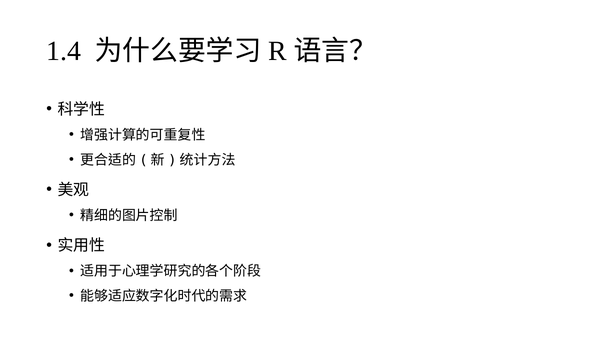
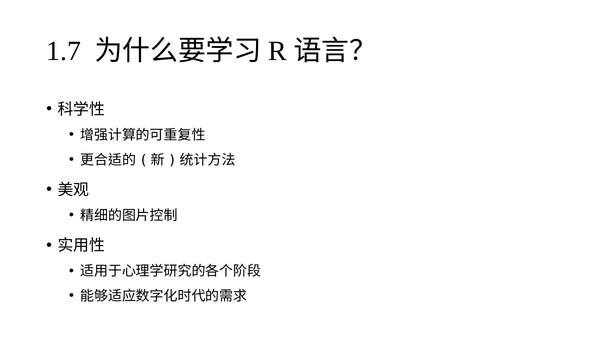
1.4: 1.4 -> 1.7 (64, 51)
